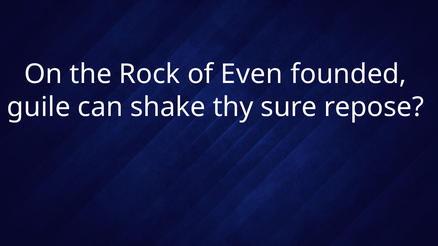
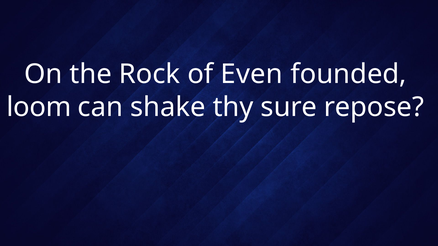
guile: guile -> loom (39, 107)
